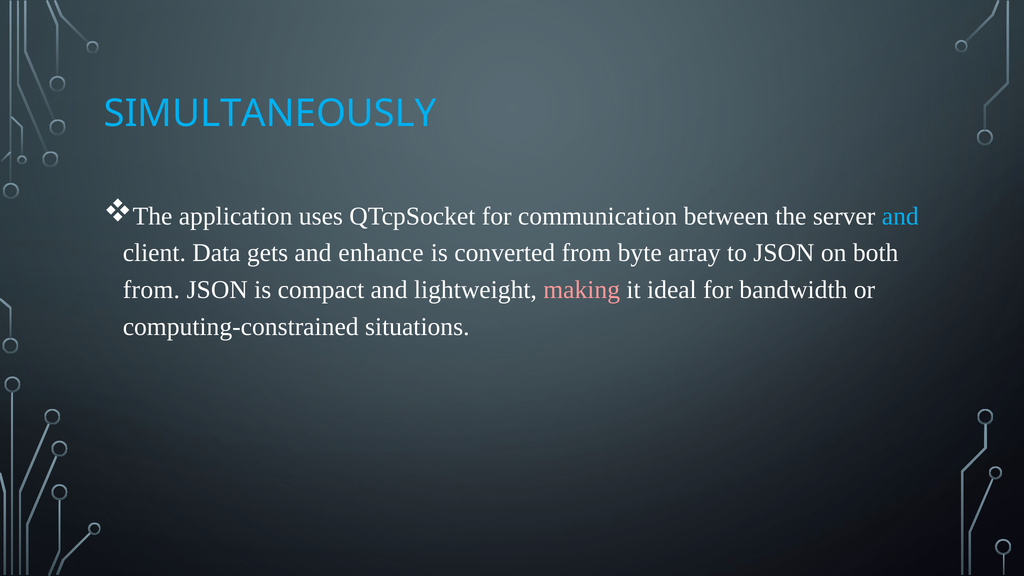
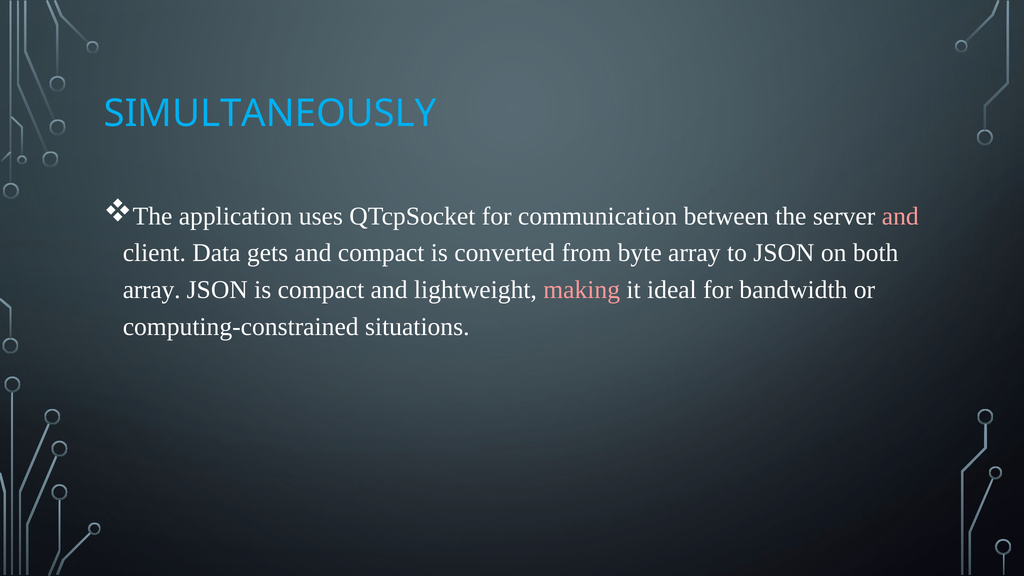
and colour: light blue -> pink (900, 216)
and enhance: enhance -> compact (381, 253)
from: from -> array (152, 290)
